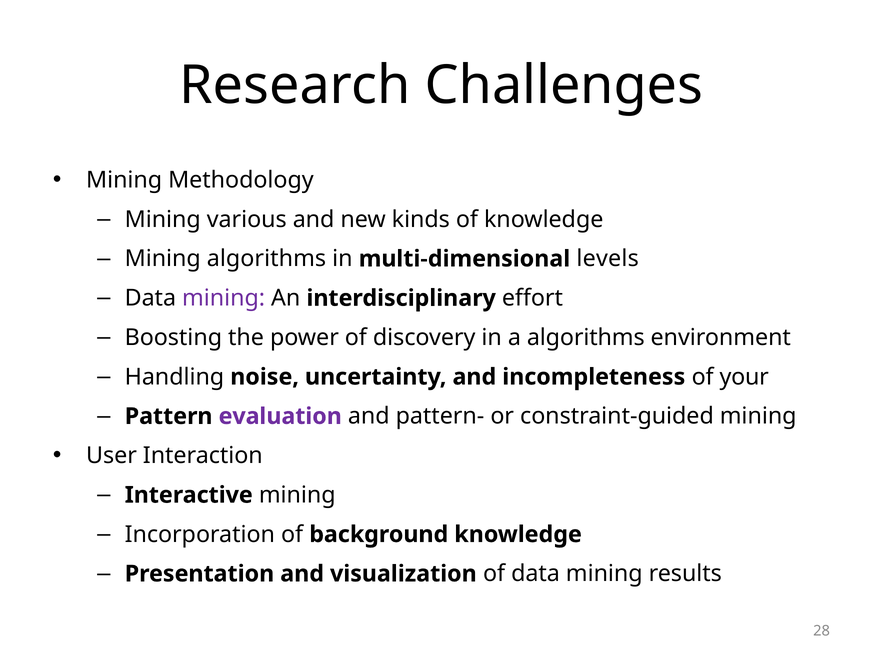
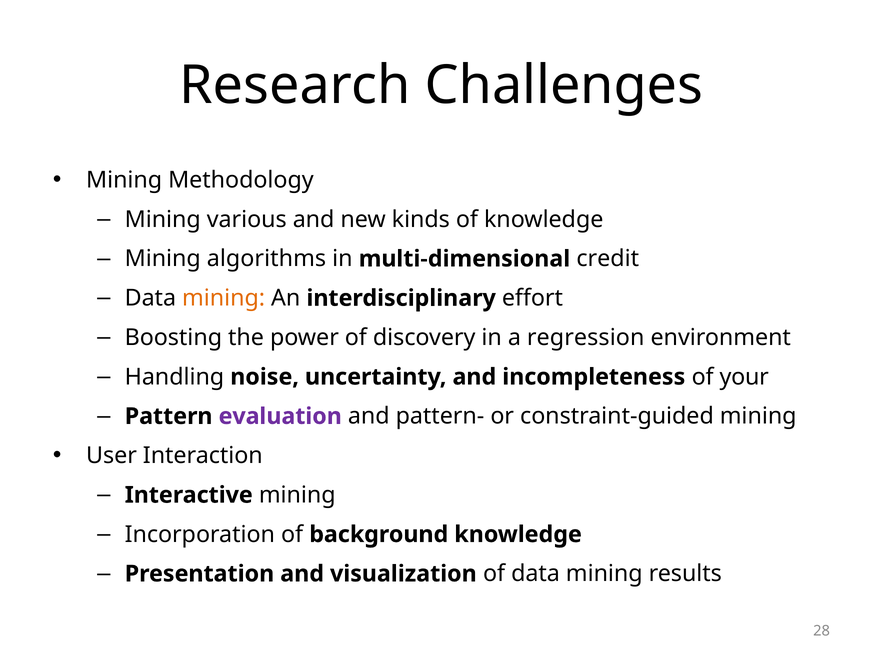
levels: levels -> credit (608, 259)
mining colour: purple -> orange (224, 298)
a algorithms: algorithms -> regression (586, 338)
